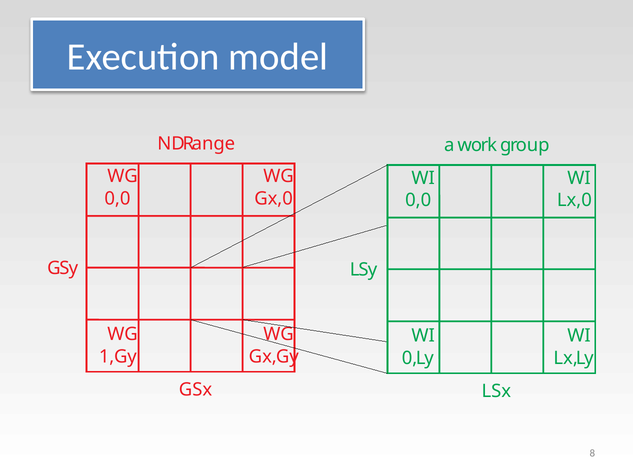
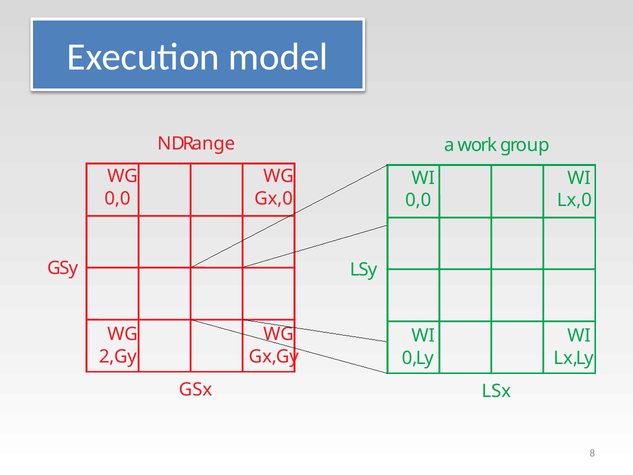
1,Gy: 1,Gy -> 2,Gy (118, 357)
